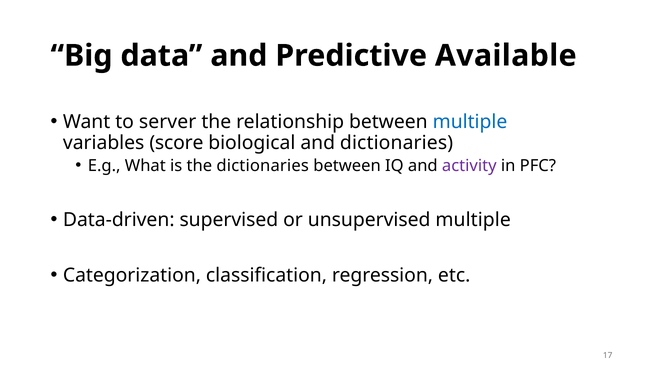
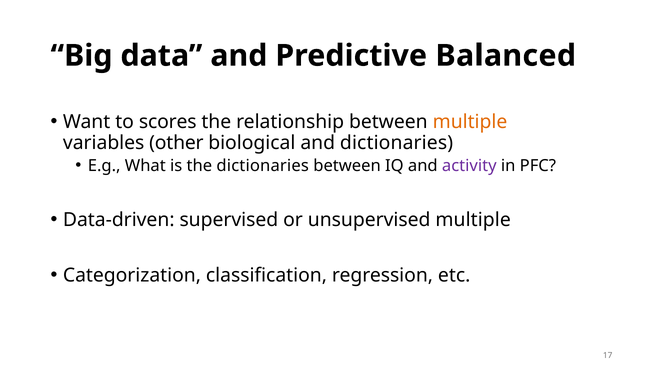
Available: Available -> Balanced (506, 56)
server: server -> scores (168, 122)
multiple colour: blue -> orange (470, 122)
score: score -> other (176, 143)
